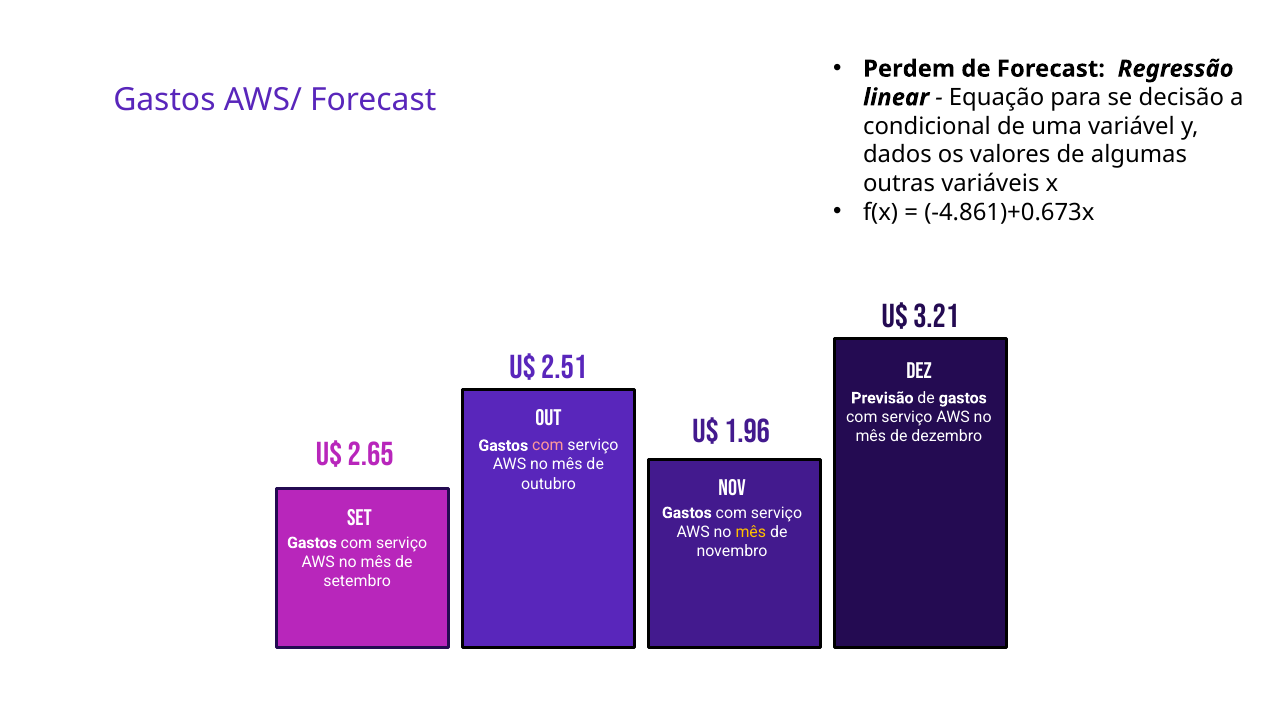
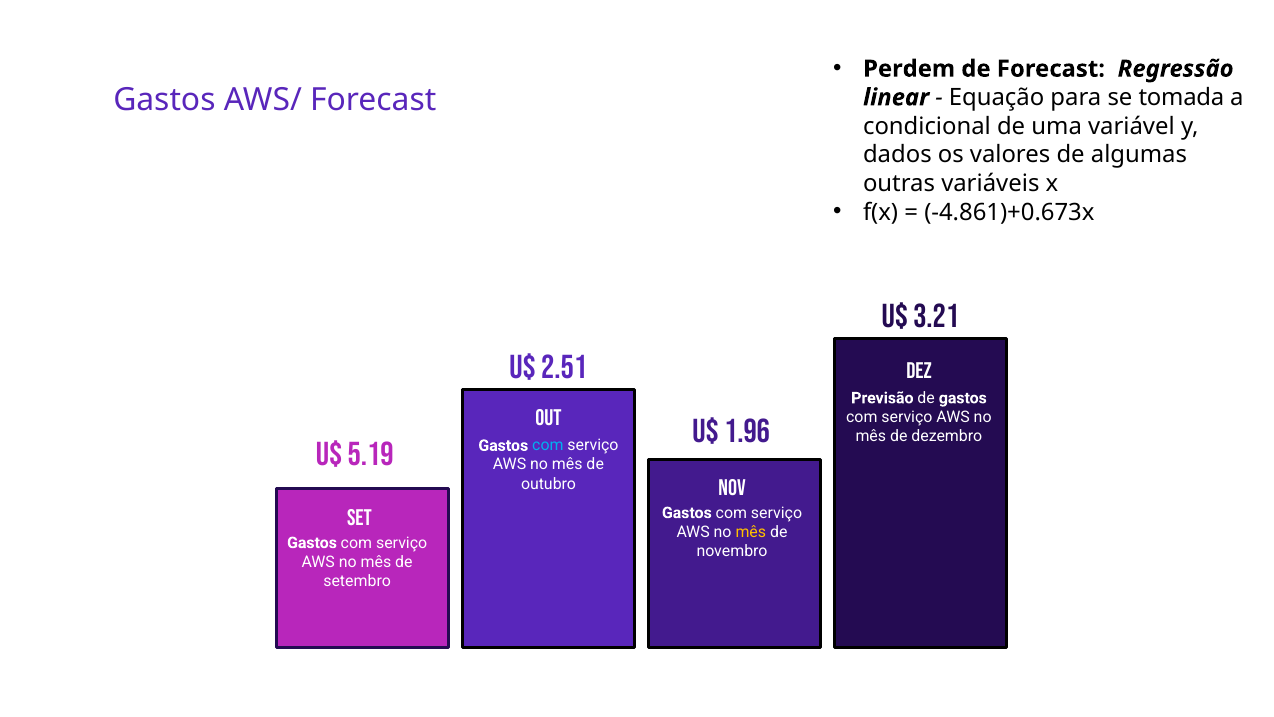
decisão: decisão -> tomada (1181, 97)
2.65: 2.65 -> 5.19 (371, 454)
com colour: pink -> light blue (548, 445)
